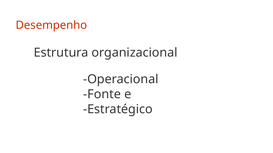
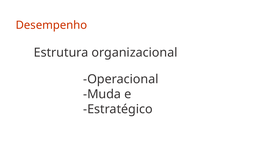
Fonte: Fonte -> Muda (102, 95)
